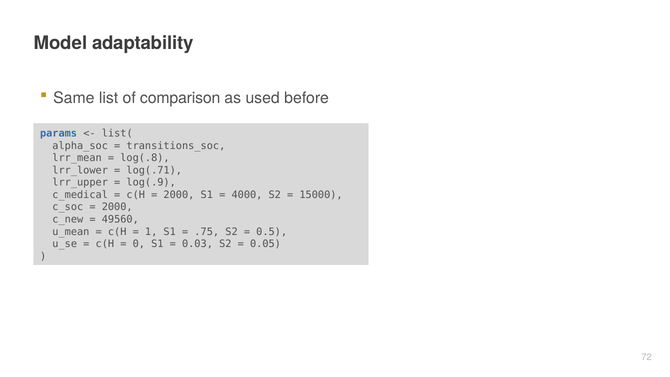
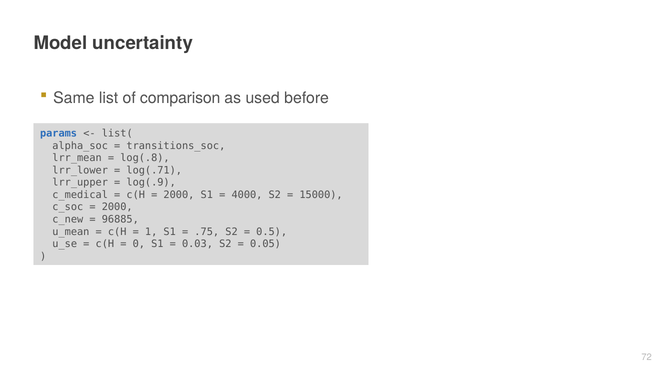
adaptability: adaptability -> uncertainty (143, 43)
49560: 49560 -> 96885 (120, 219)
